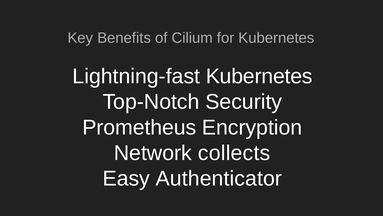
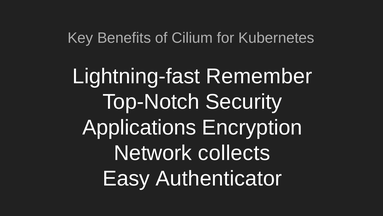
Lightning-fast Kubernetes: Kubernetes -> Remember (259, 76)
Prometheus: Prometheus -> Applications (139, 127)
